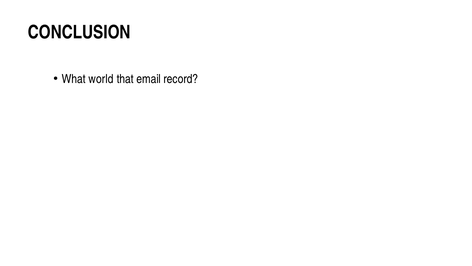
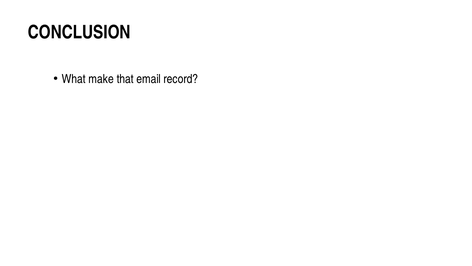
world: world -> make (101, 79)
